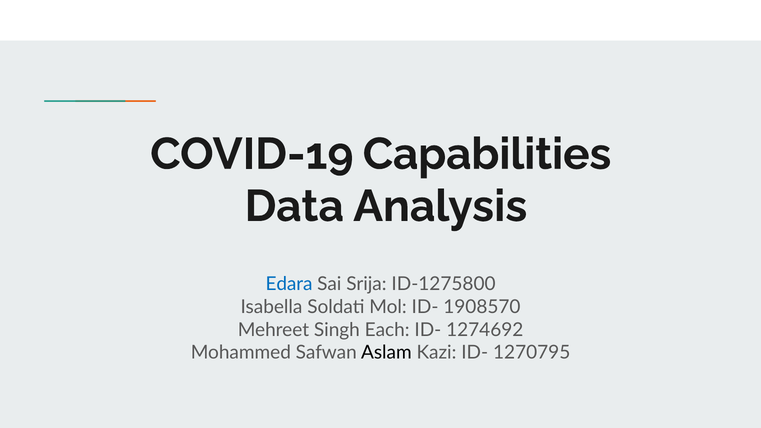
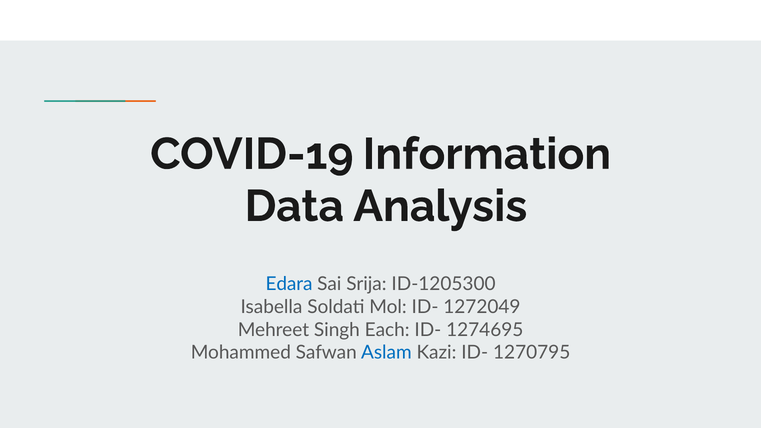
Capabilities: Capabilities -> Information (487, 154)
ID-1275800: ID-1275800 -> ID-1205300 (444, 284)
1908570: 1908570 -> 1272049 (482, 307)
1274692: 1274692 -> 1274695 (485, 330)
Aslam colour: black -> blue (386, 353)
